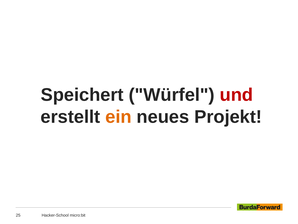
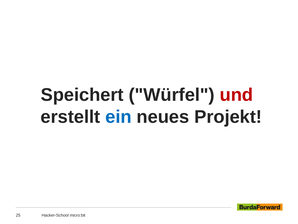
ein colour: orange -> blue (118, 117)
